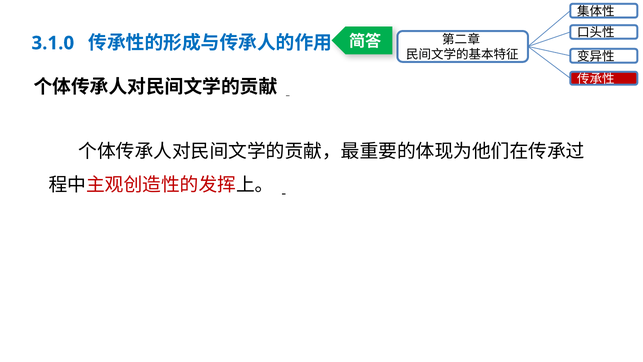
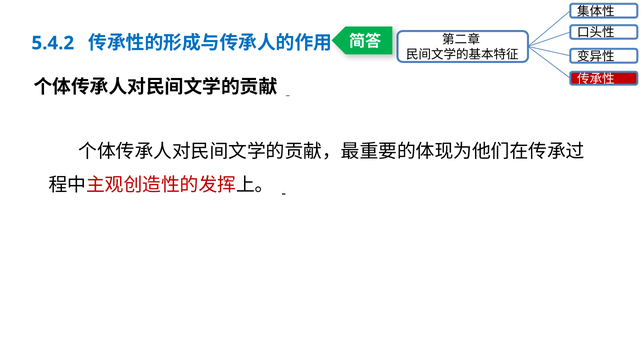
3.1.0: 3.1.0 -> 5.4.2 (53, 43)
